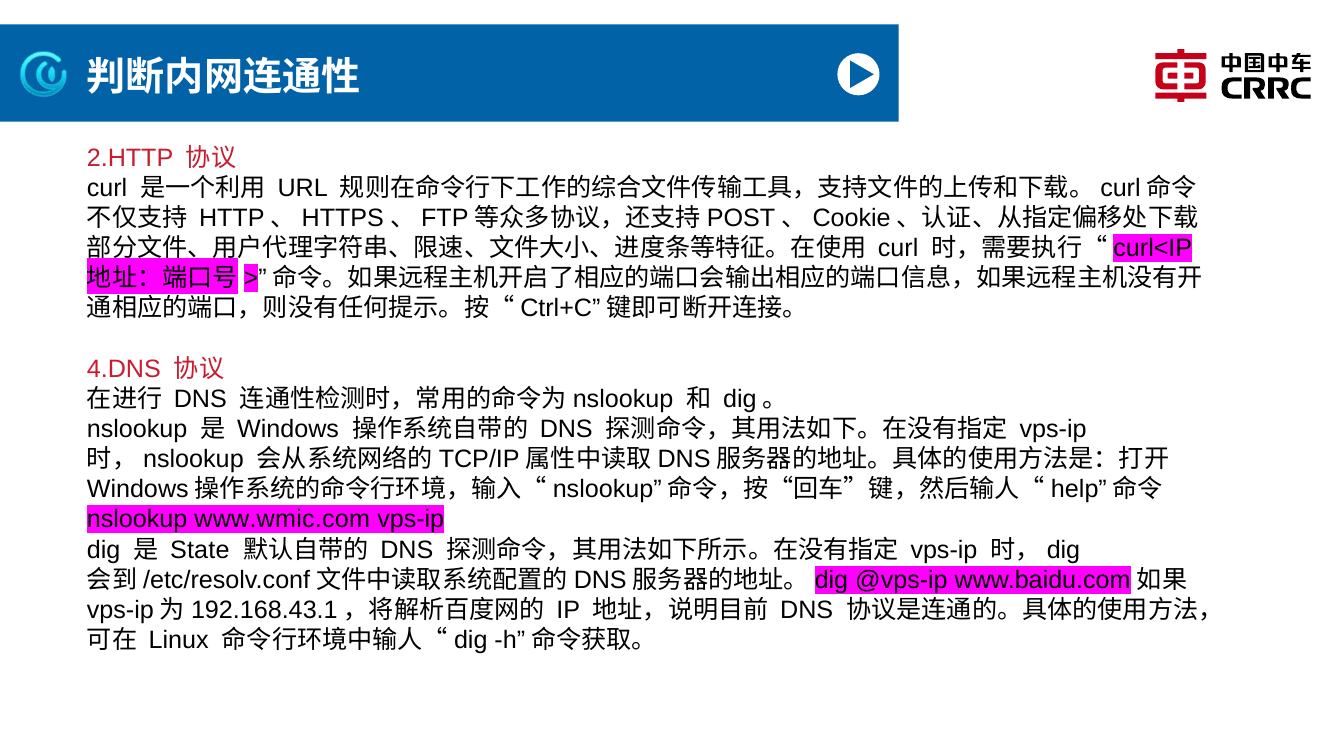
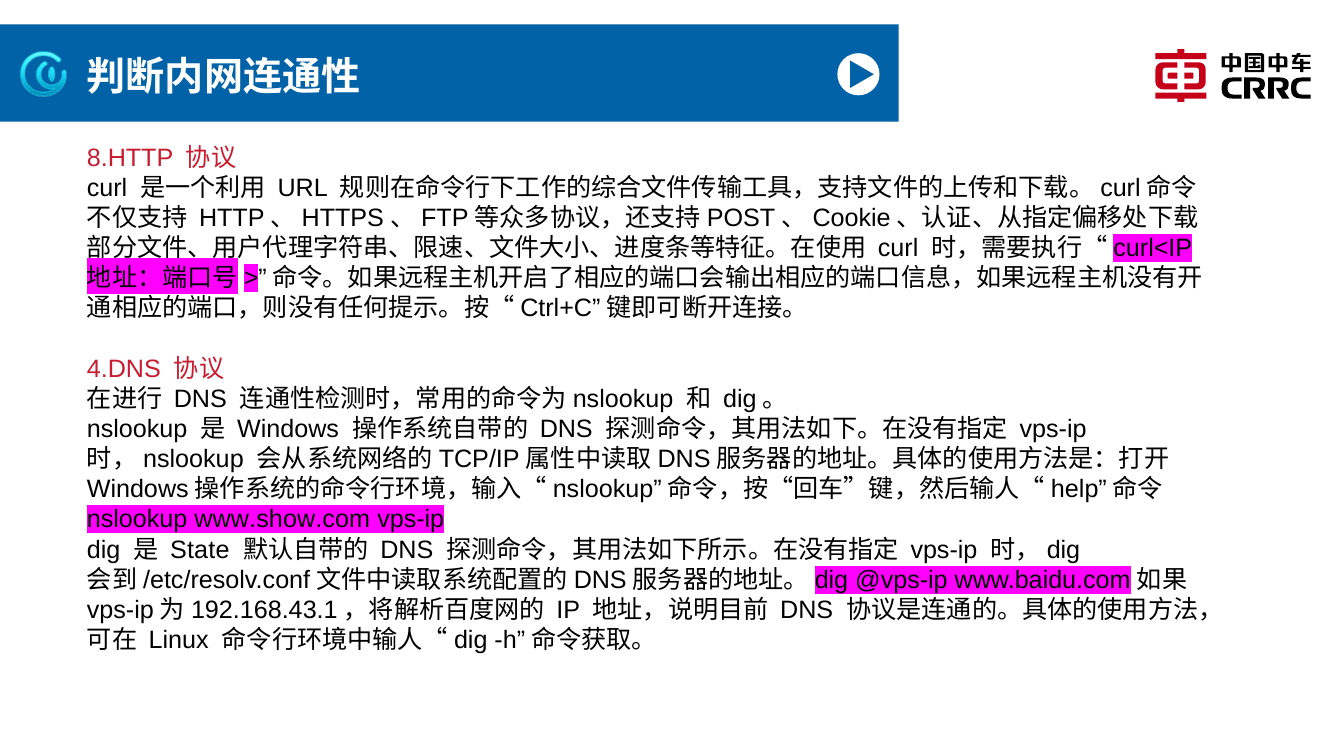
2.HTTP: 2.HTTP -> 8.HTTP (130, 158)
www.wmic.com: www.wmic.com -> www.show.com (282, 520)
